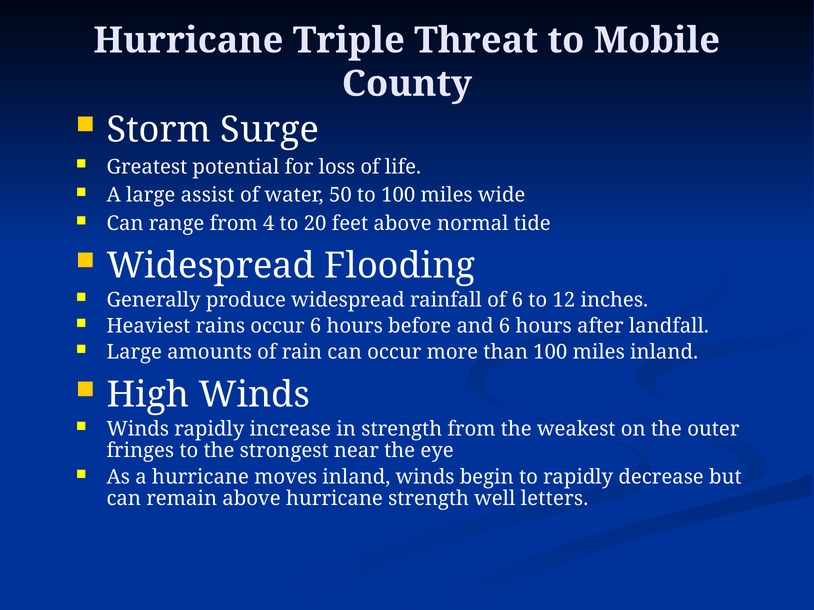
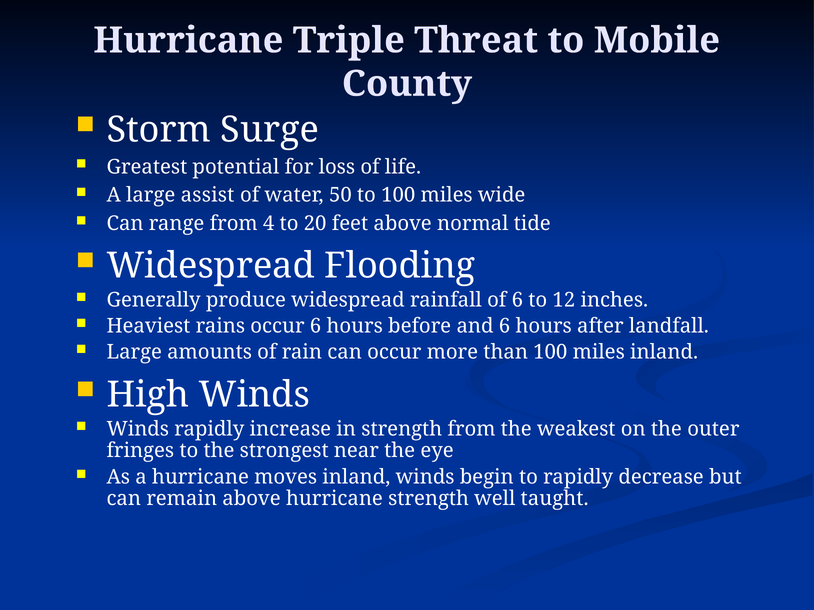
letters: letters -> taught (555, 499)
